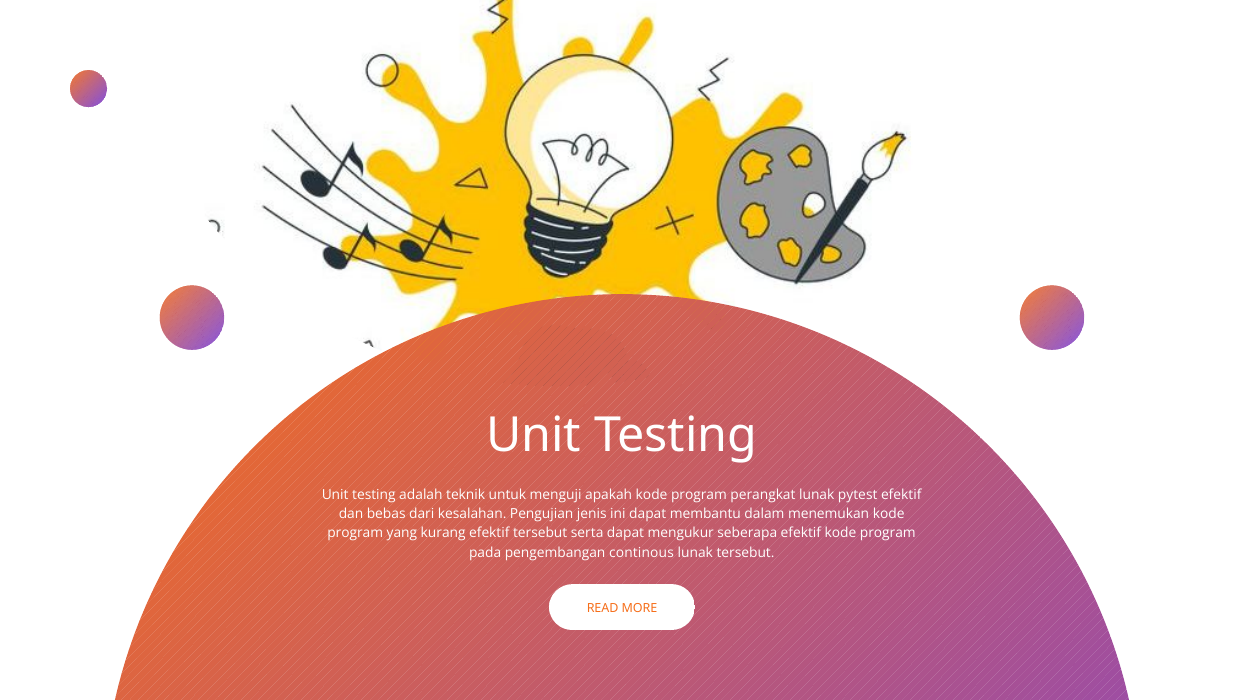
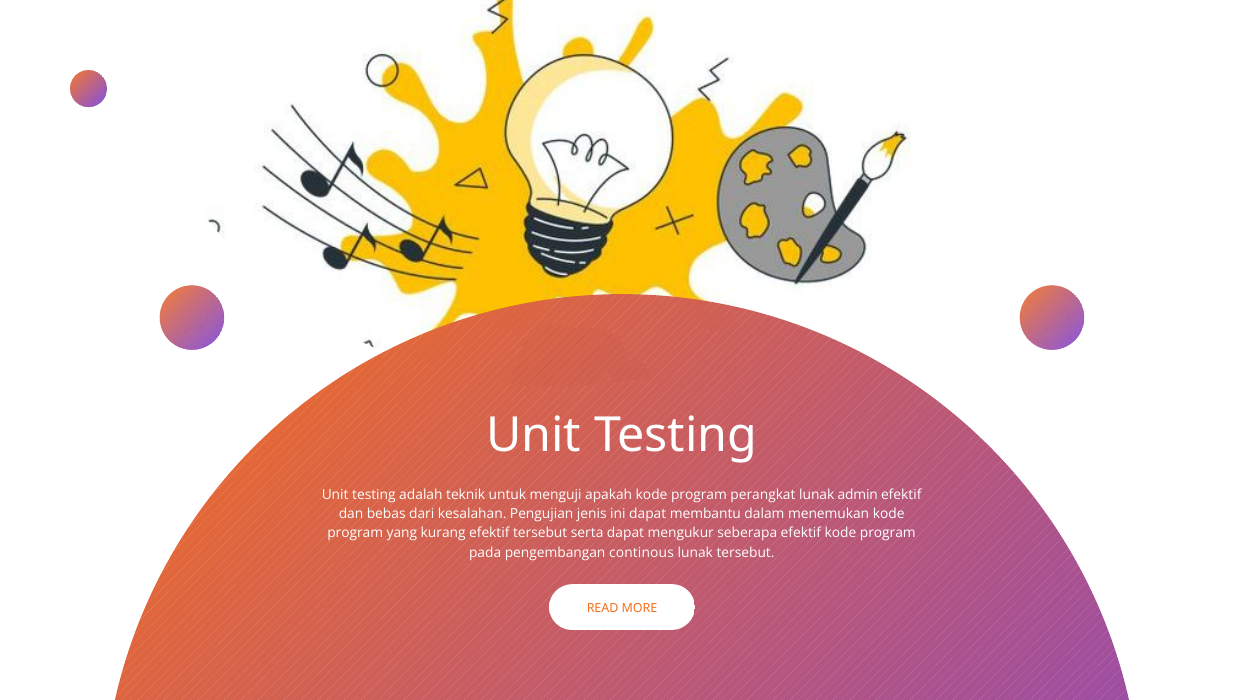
pytest: pytest -> admin (858, 494)
